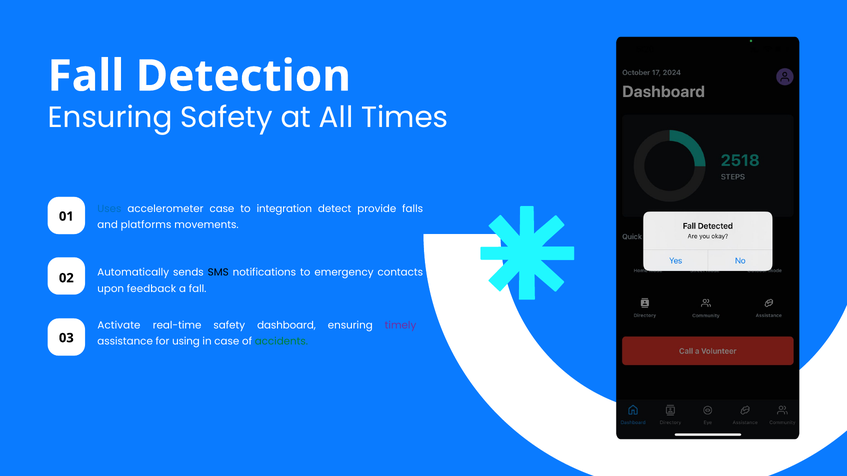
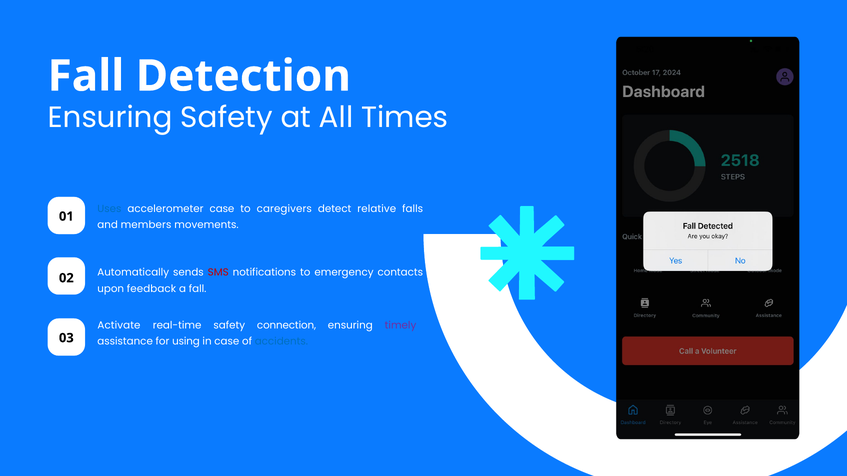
integration: integration -> caregivers (284, 209)
provide: provide -> relative (377, 209)
platforms: platforms -> members (146, 225)
SMS colour: black -> red (218, 273)
dashboard: dashboard -> connection (287, 325)
accidents colour: green -> blue (281, 342)
